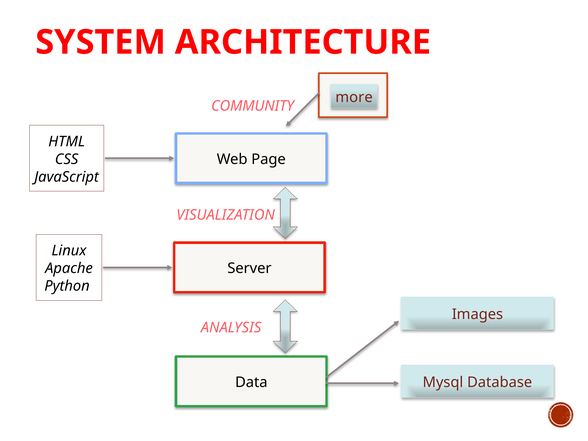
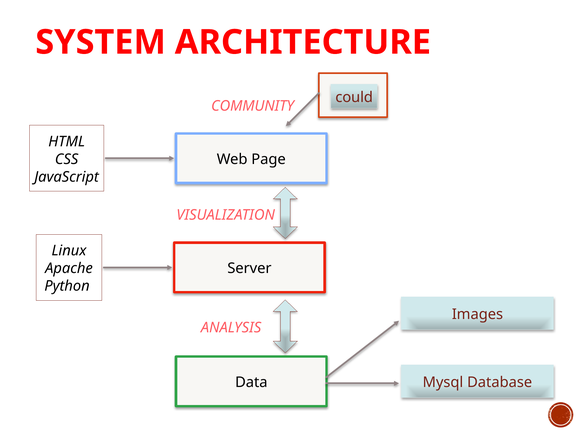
more: more -> could (354, 97)
